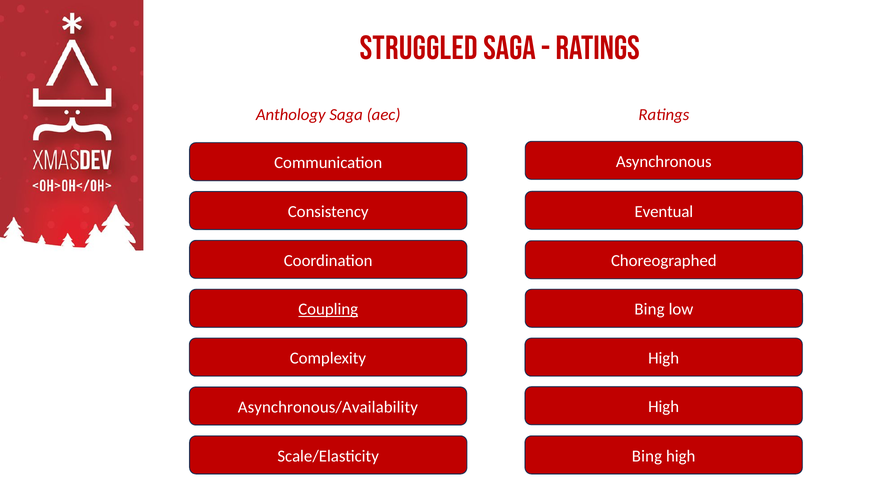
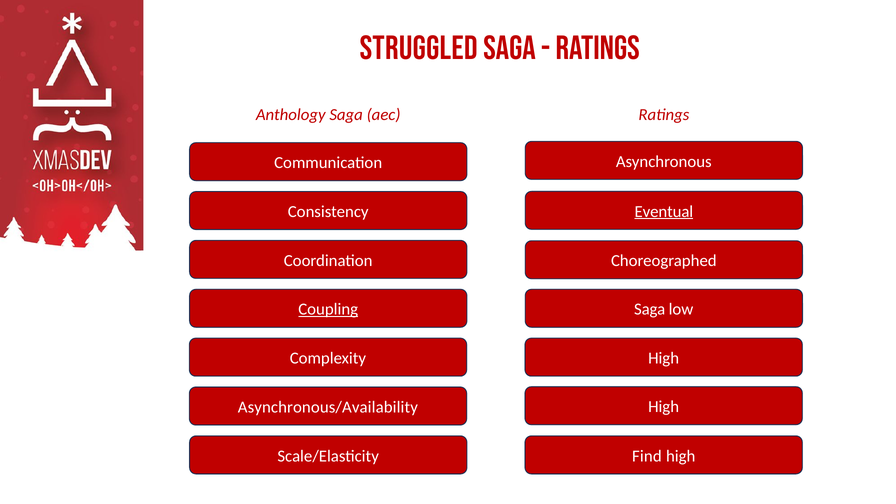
Eventual underline: none -> present (664, 212)
Bing: Bing -> Saga (650, 309)
Scale/Elasticity Bing: Bing -> Find (647, 456)
